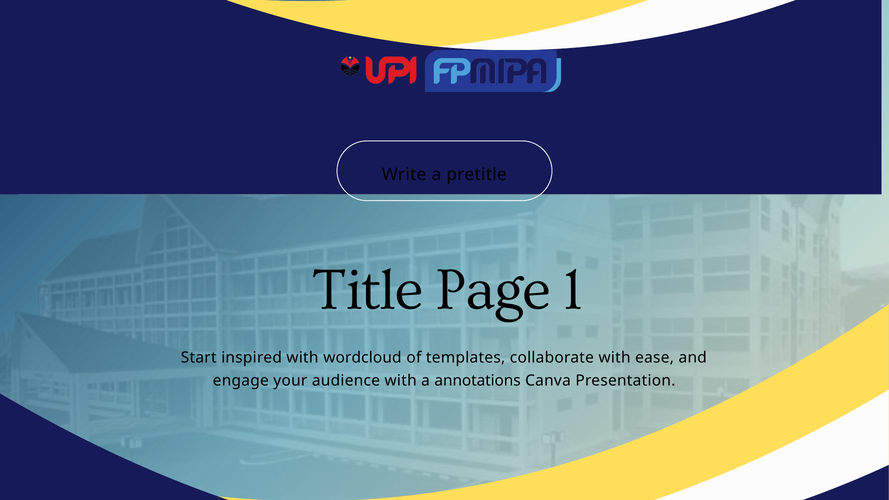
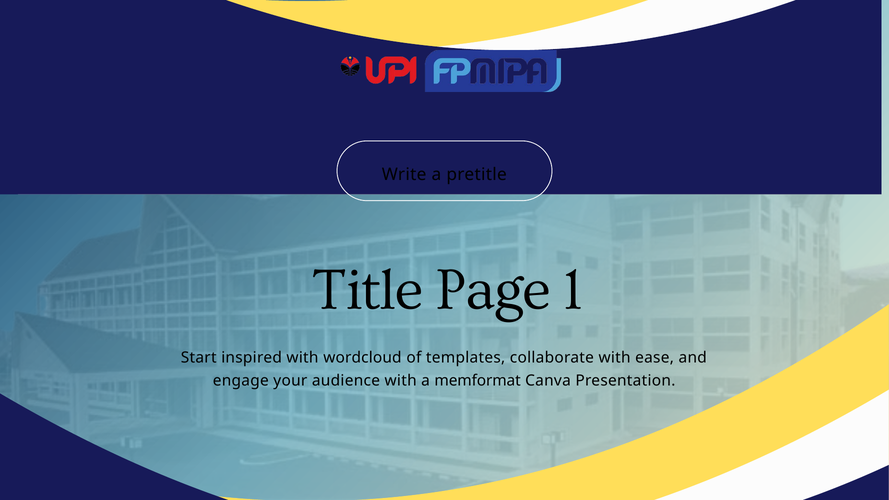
annotations: annotations -> memformat (478, 381)
